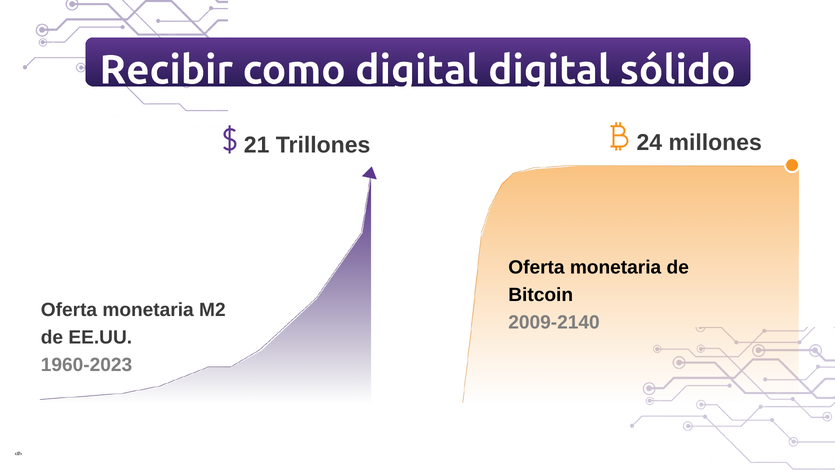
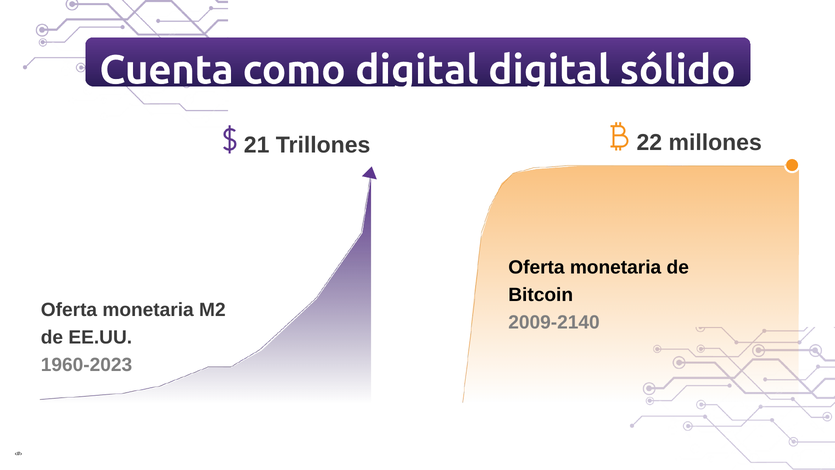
Recibir: Recibir -> Cuenta (167, 70)
24: 24 -> 22 (649, 143)
